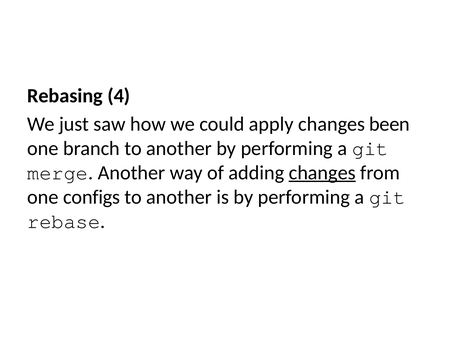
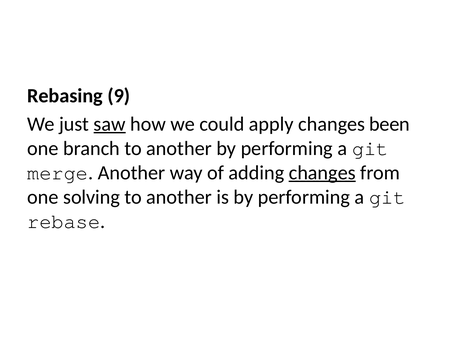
4: 4 -> 9 (119, 95)
saw underline: none -> present (110, 124)
configs: configs -> solving (92, 197)
